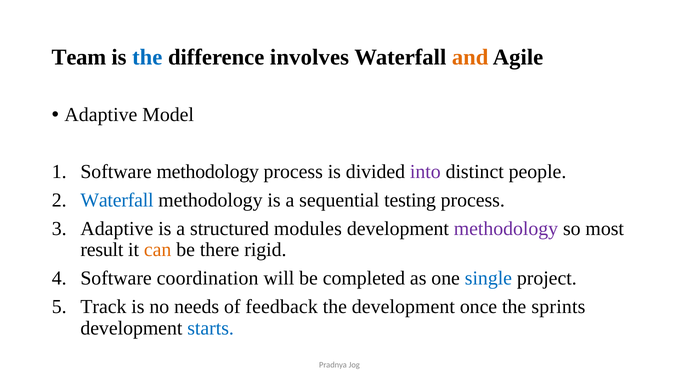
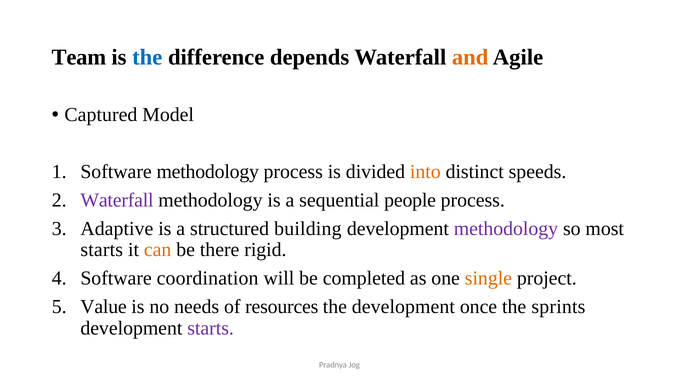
involves: involves -> depends (310, 57)
Adaptive: Adaptive -> Captured (101, 115)
into colour: purple -> orange (425, 172)
people: people -> speeds (538, 172)
Waterfall colour: blue -> purple (117, 200)
testing: testing -> people (410, 200)
modules: modules -> building (308, 228)
result: result -> starts (102, 250)
single colour: blue -> orange (488, 278)
Track: Track -> Value (104, 307)
feedback: feedback -> resources (282, 307)
starts colour: blue -> purple (211, 328)
